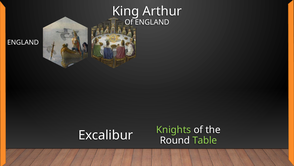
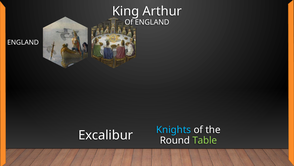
Knights colour: light green -> light blue (174, 129)
